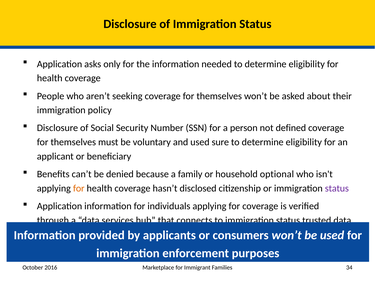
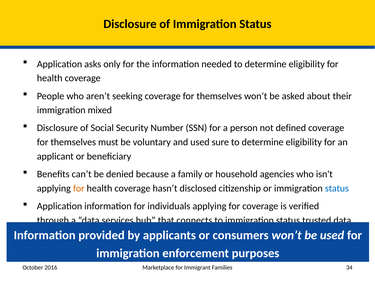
policy: policy -> mixed (100, 110)
optional: optional -> agencies (277, 174)
status colour: purple -> blue (337, 189)
